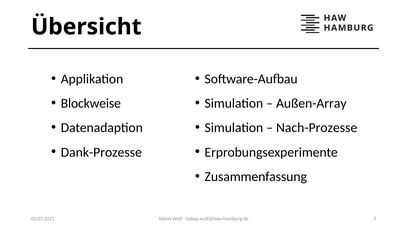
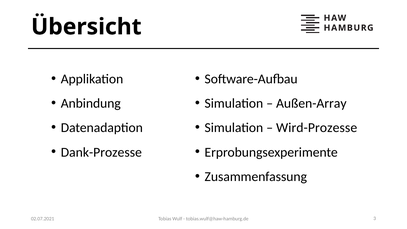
Blockweise: Blockweise -> Anbindung (91, 103)
Nach-Prozesse: Nach-Prozesse -> Wird-Prozesse (317, 128)
